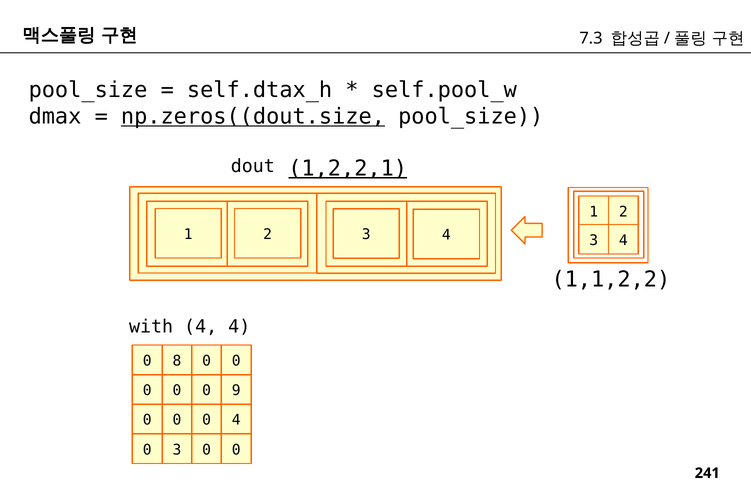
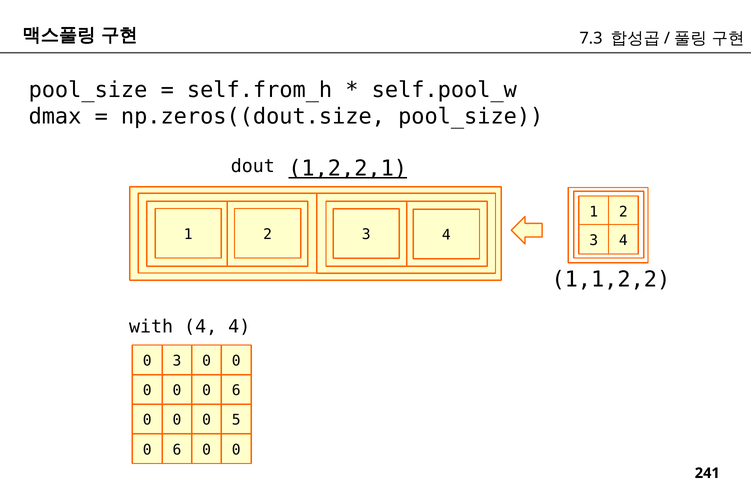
self.dtax_h: self.dtax_h -> self.from_h (260, 90)
np.zeros((dout.size underline: present -> none (253, 117)
0 8: 8 -> 3 (177, 361)
0 0 9: 9 -> 6 (236, 391)
0 4: 4 -> 5 (236, 420)
3: 3 -> 6 (177, 450)
